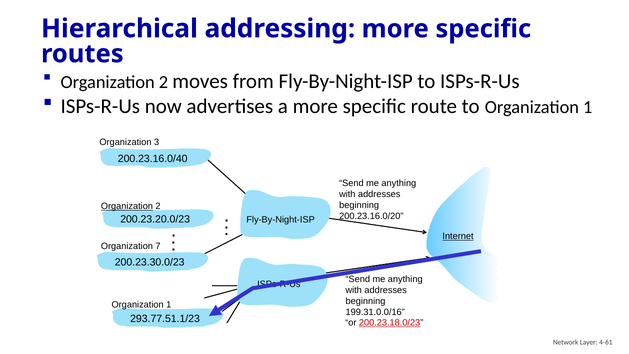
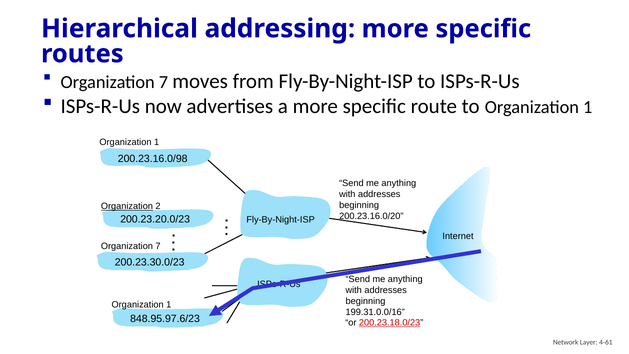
2: 2 -> 7 (164, 82)
3: 3 -> 1 (157, 142)
200.23.16.0/40: 200.23.16.0/40 -> 200.23.16.0/98 (153, 158)
Internet underline: present -> none (458, 236)
293.77.51.1/23: 293.77.51.1/23 -> 848.95.97.6/23 (165, 318)
